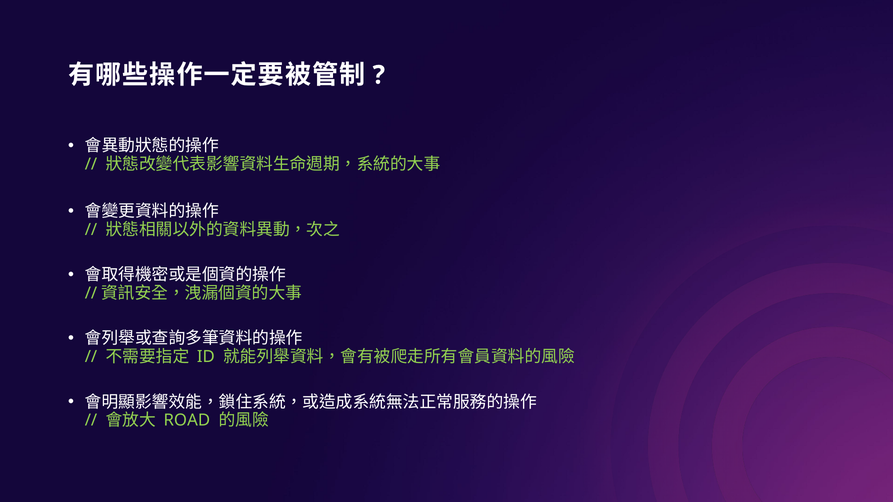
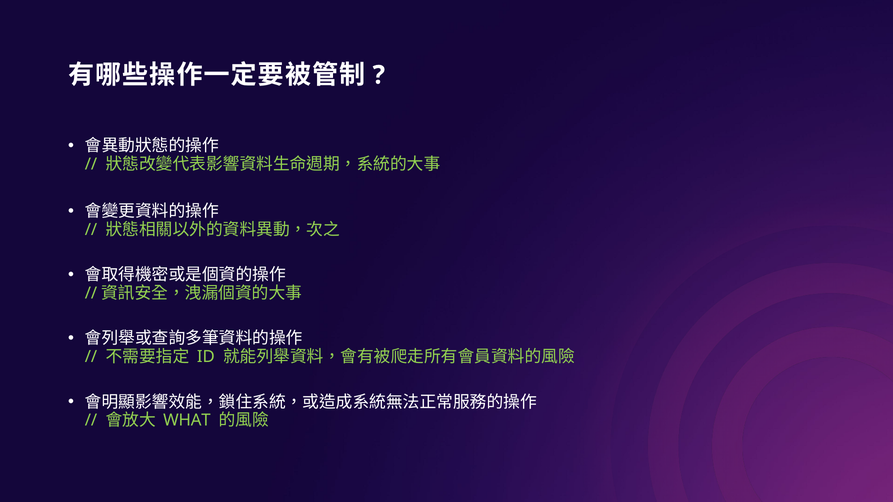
ROAD: ROAD -> WHAT (187, 420)
